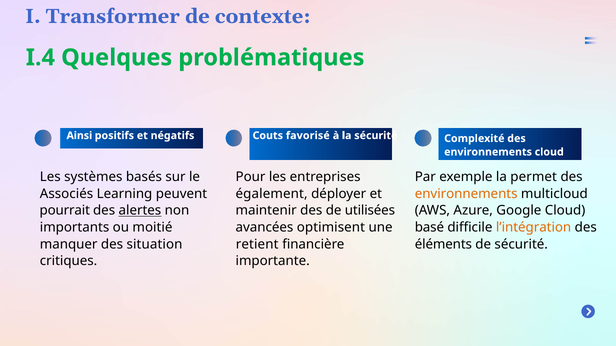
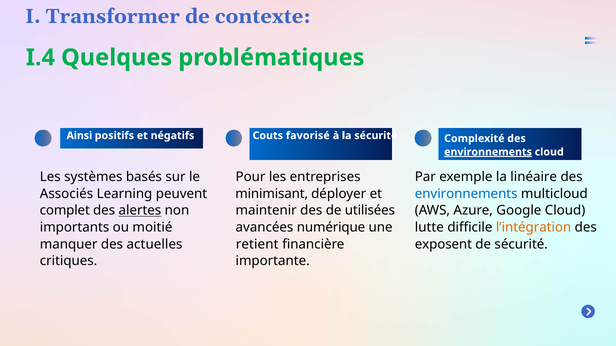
environnements underline: none -> present (488, 152)
permet: permet -> linéaire (534, 177)
également: également -> minimisant (272, 194)
environnements colour: orange -> blue (466, 194)
pourrait: pourrait -> complet (65, 211)
optimisent: optimisent -> numérique (331, 228)
basé: basé -> lutte (429, 228)
situation: situation -> actuelles (155, 245)
éléments: éléments -> exposent (443, 245)
